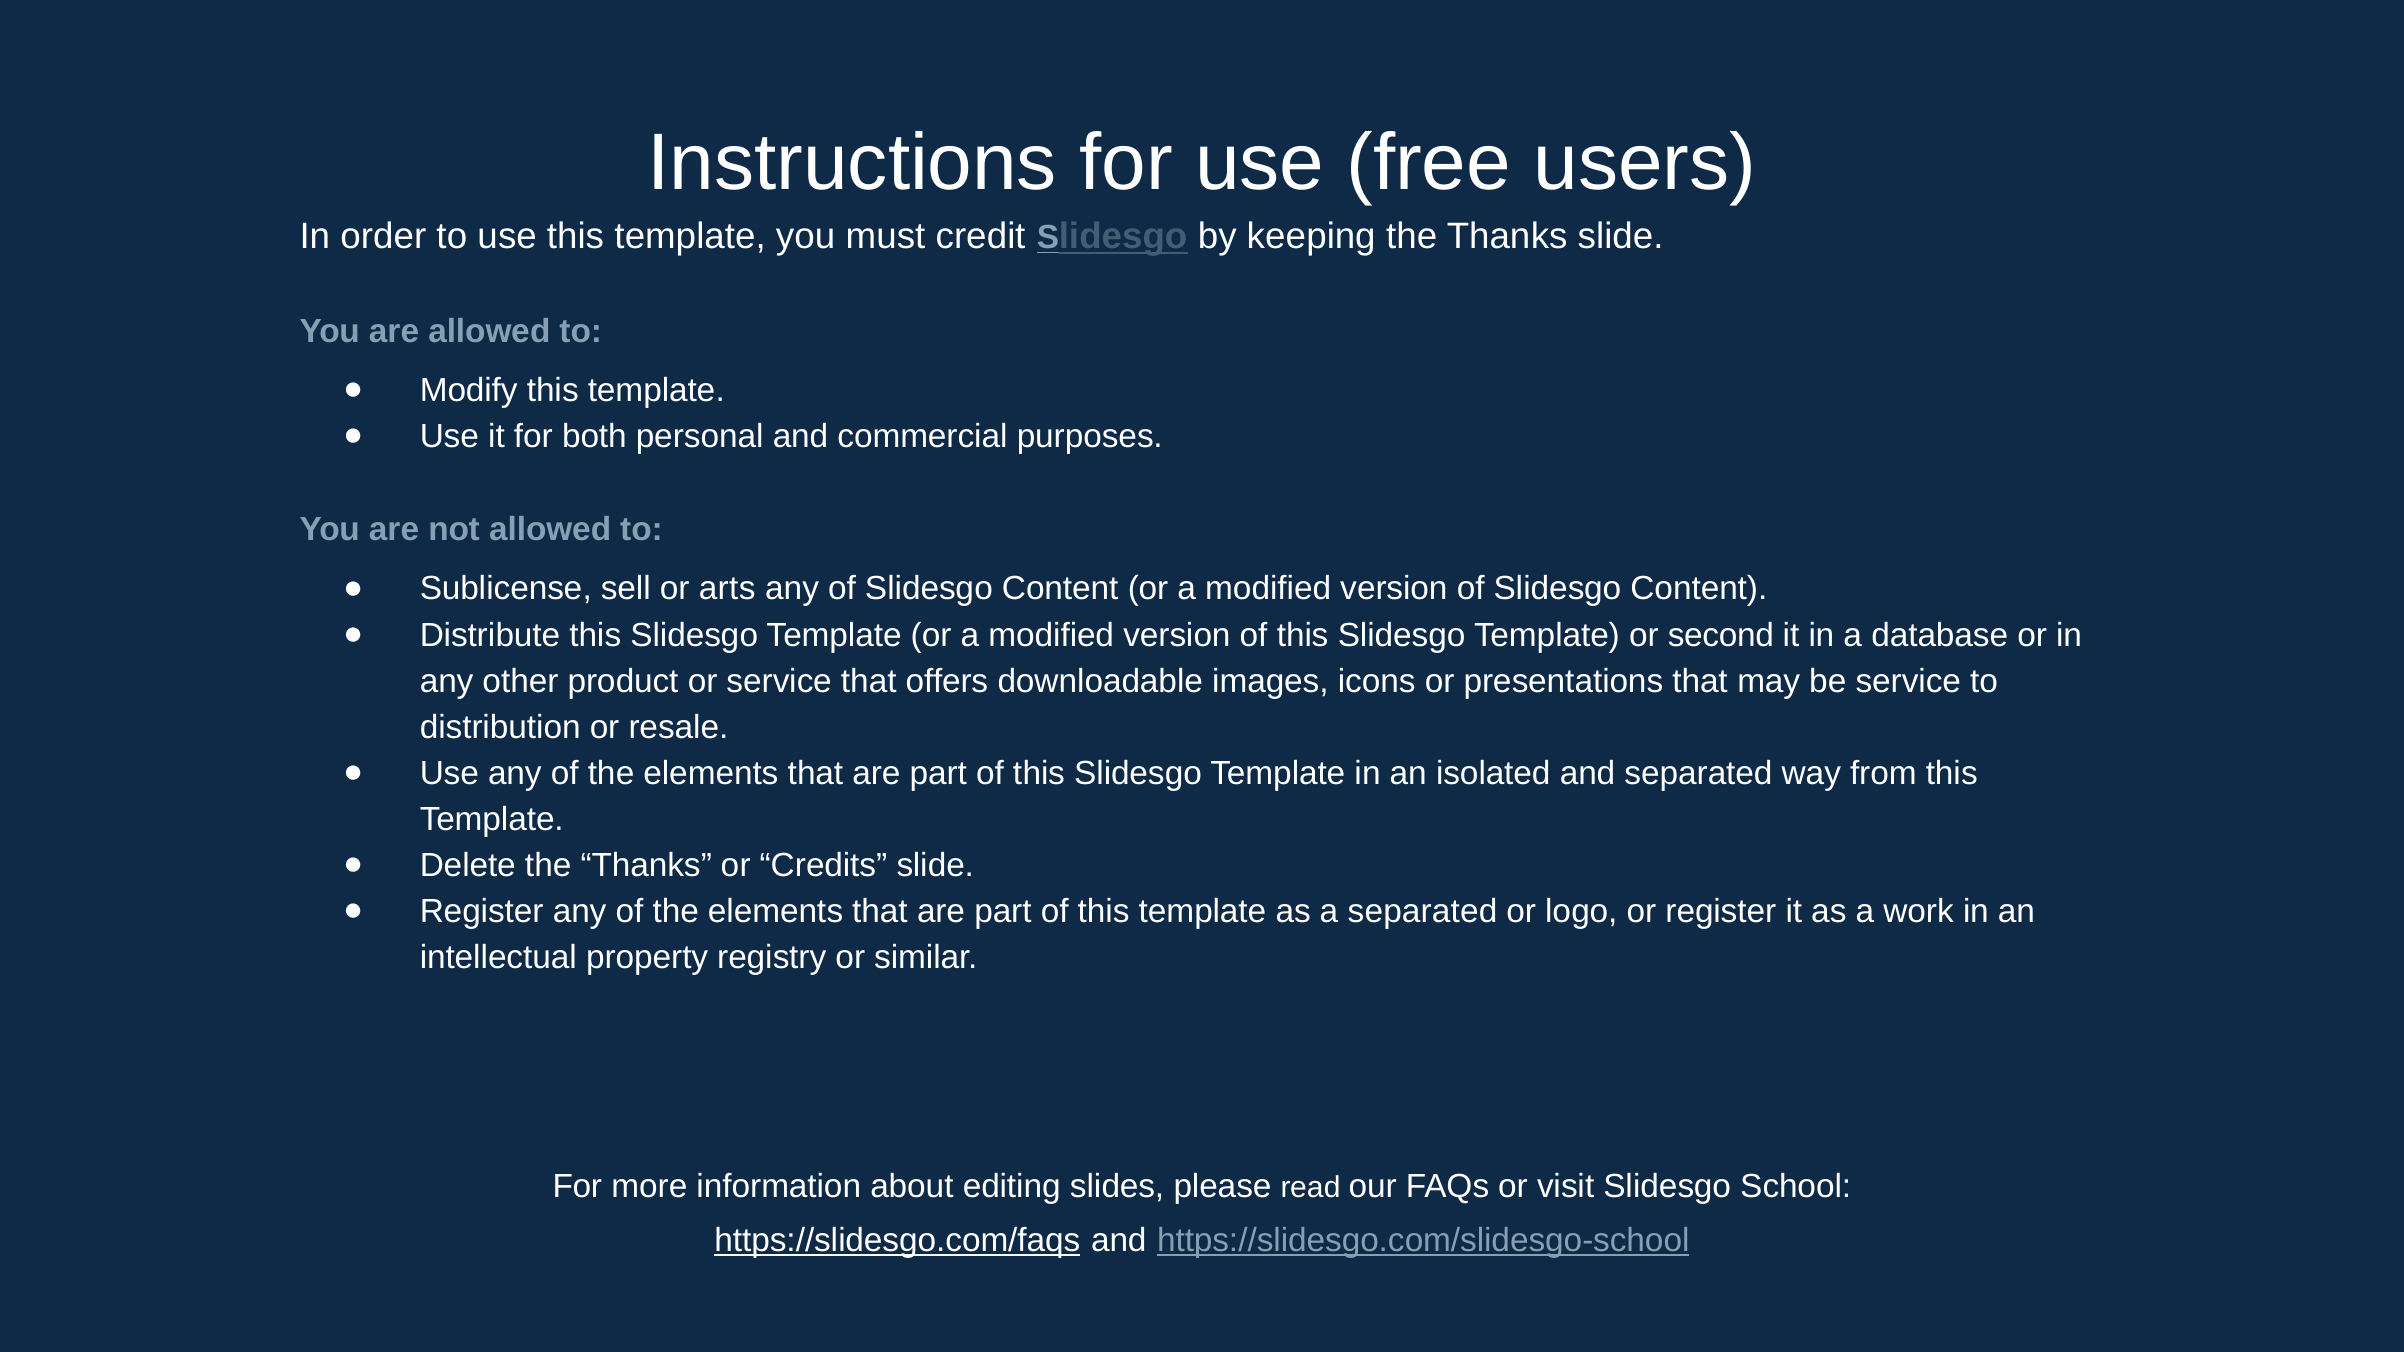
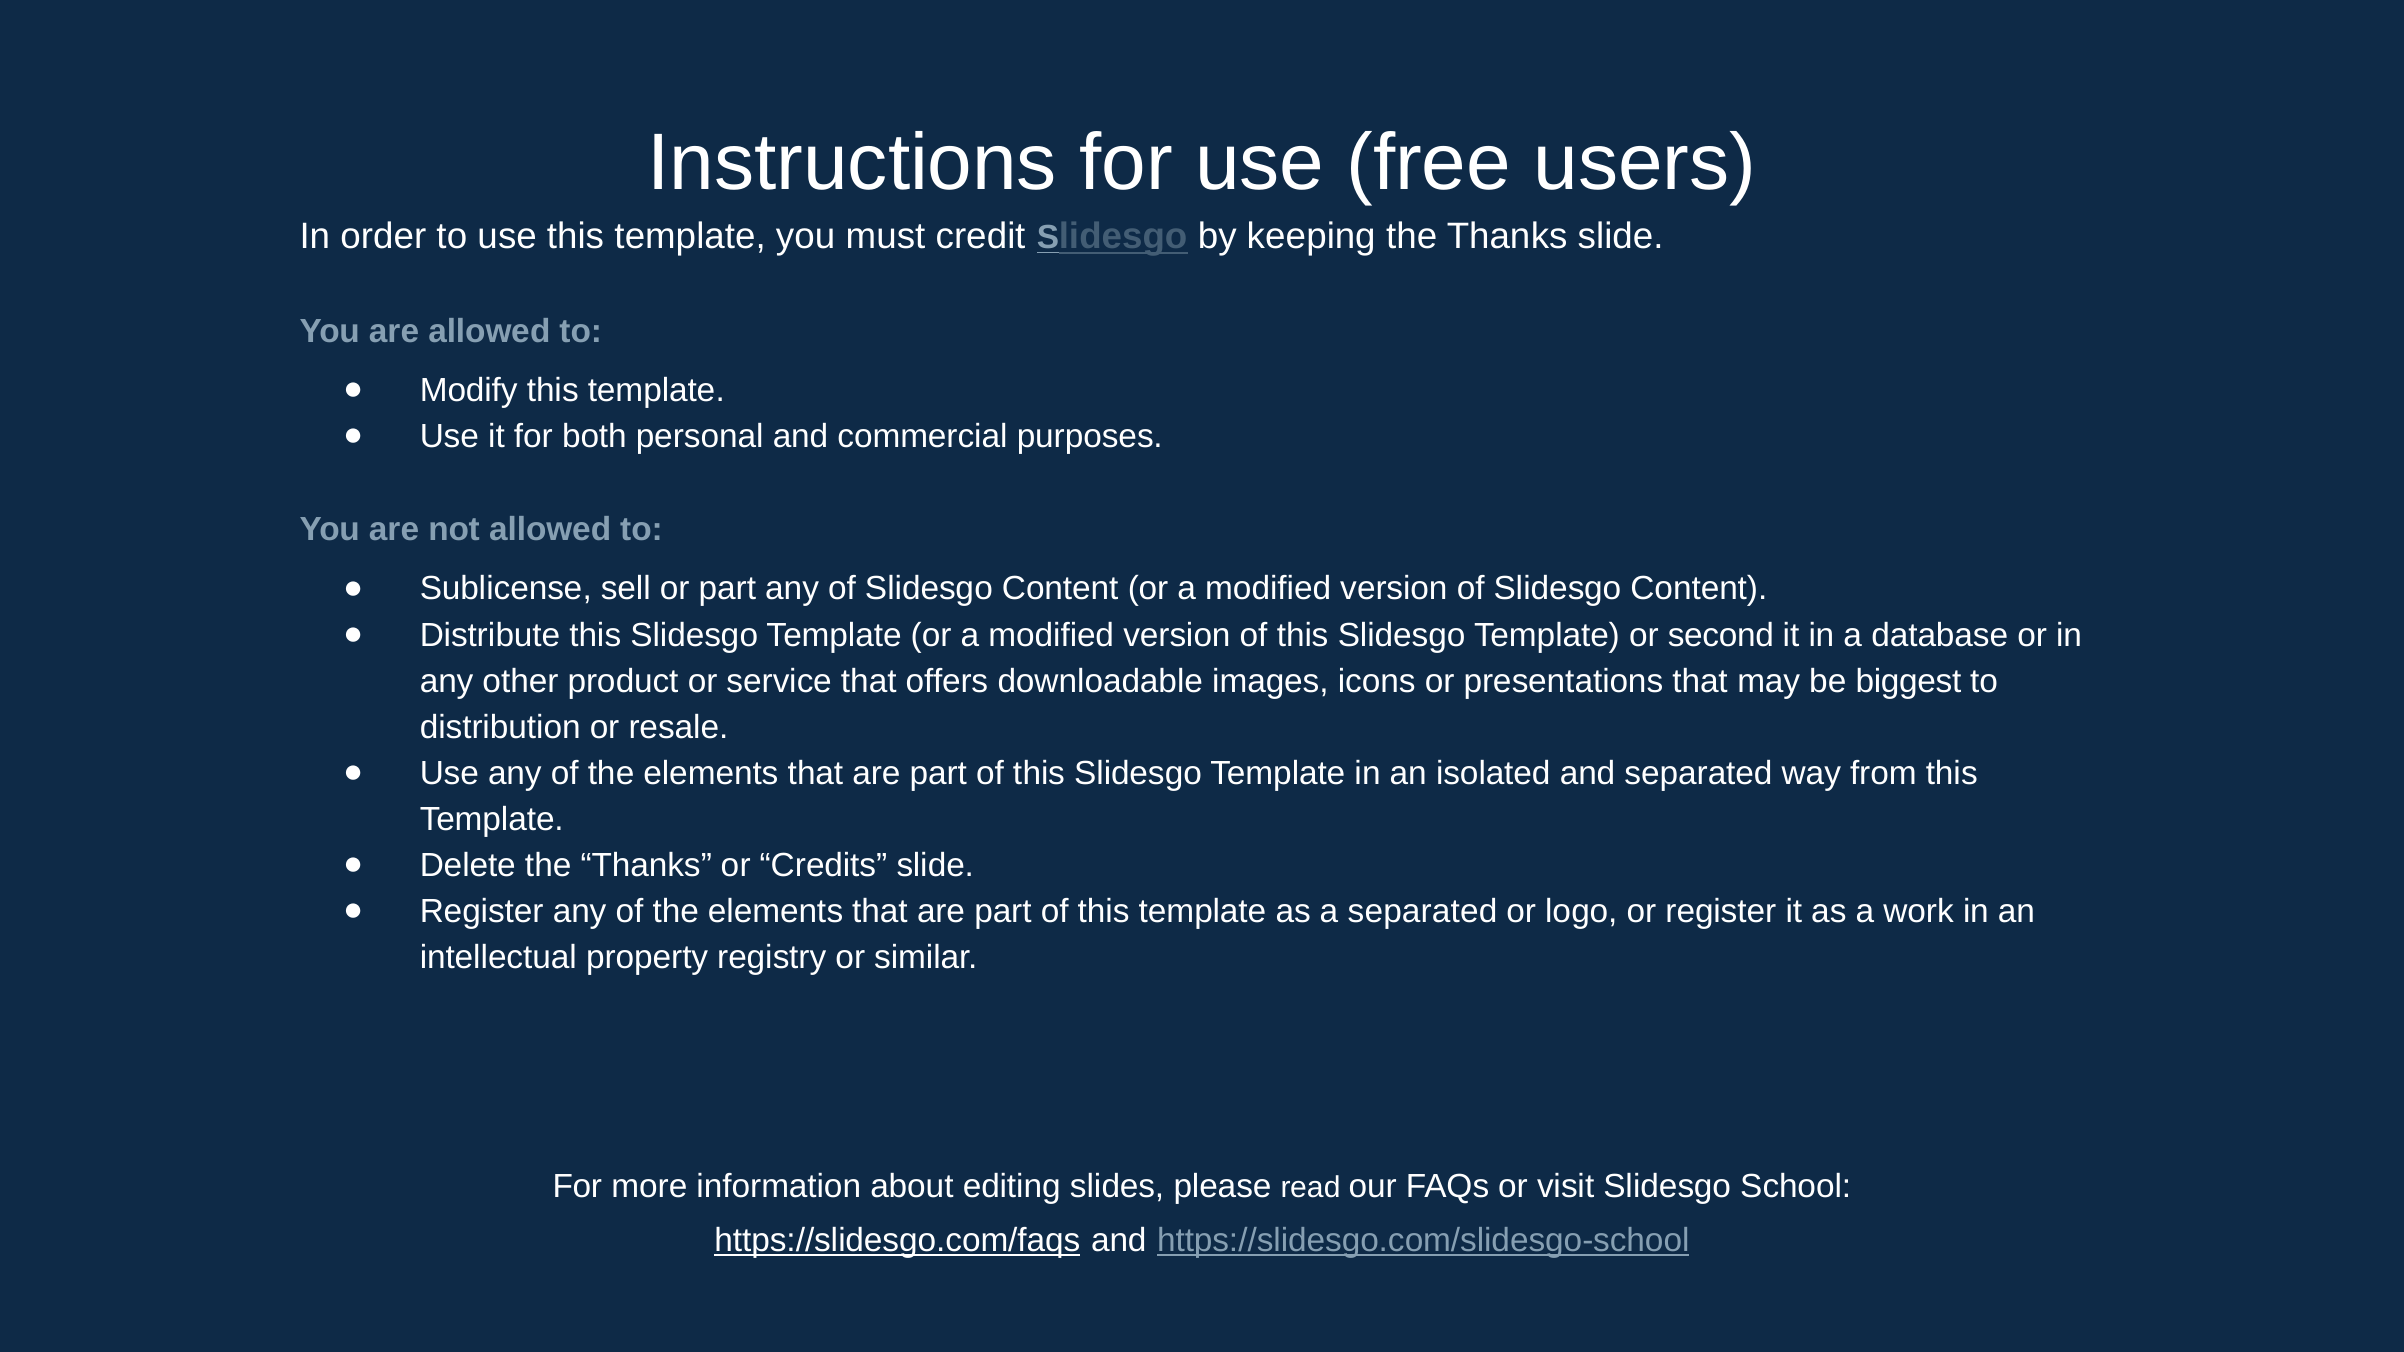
or arts: arts -> part (727, 589)
be service: service -> biggest (1908, 681)
